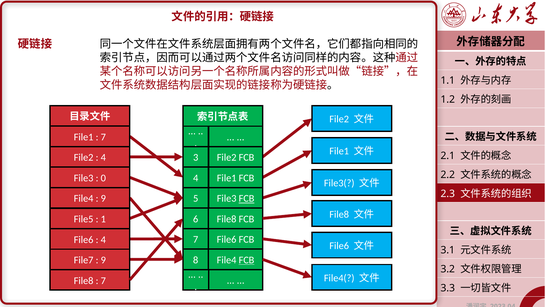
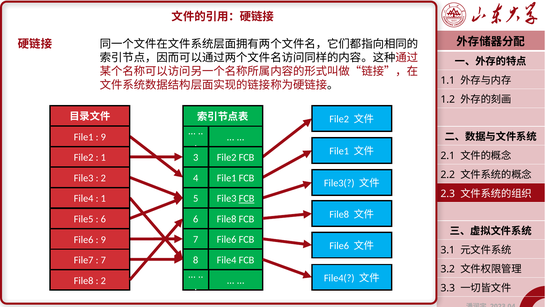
7: 7 -> 9 (103, 137)
4: 4 -> 1 (103, 157)
0: 0 -> 2 (103, 178)
9: 9 -> 1 (103, 198)
1: 1 -> 6 (103, 219)
4: 4 -> 9 (103, 239)
FCB underline: present -> none (246, 260)
9: 9 -> 7 (103, 260)
7: 7 -> 2 (103, 280)
